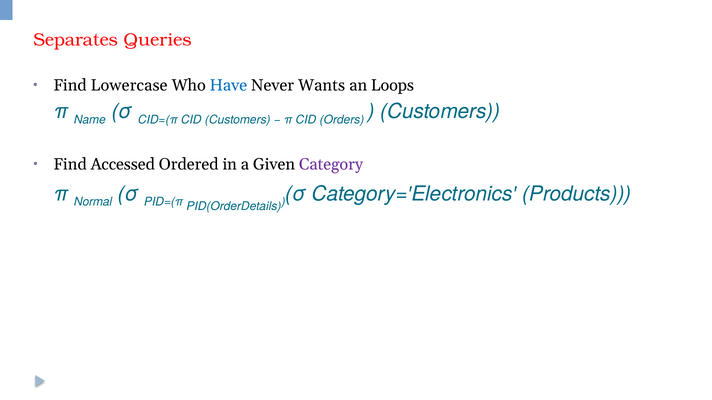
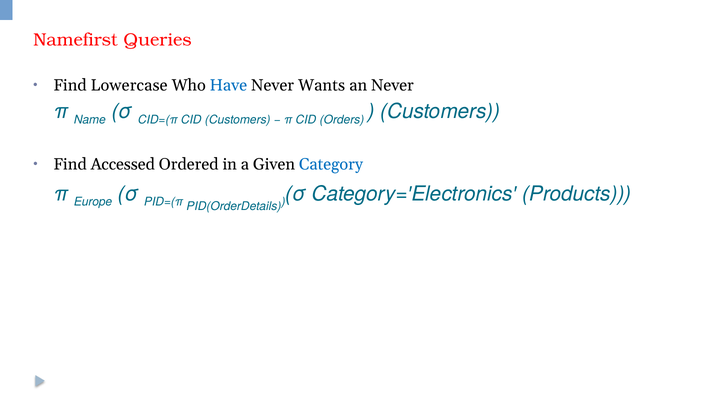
Separates: Separates -> Namefirst (75, 40)
an Loops: Loops -> Never (392, 85)
Category colour: purple -> blue (331, 165)
Normal: Normal -> Europe (93, 202)
